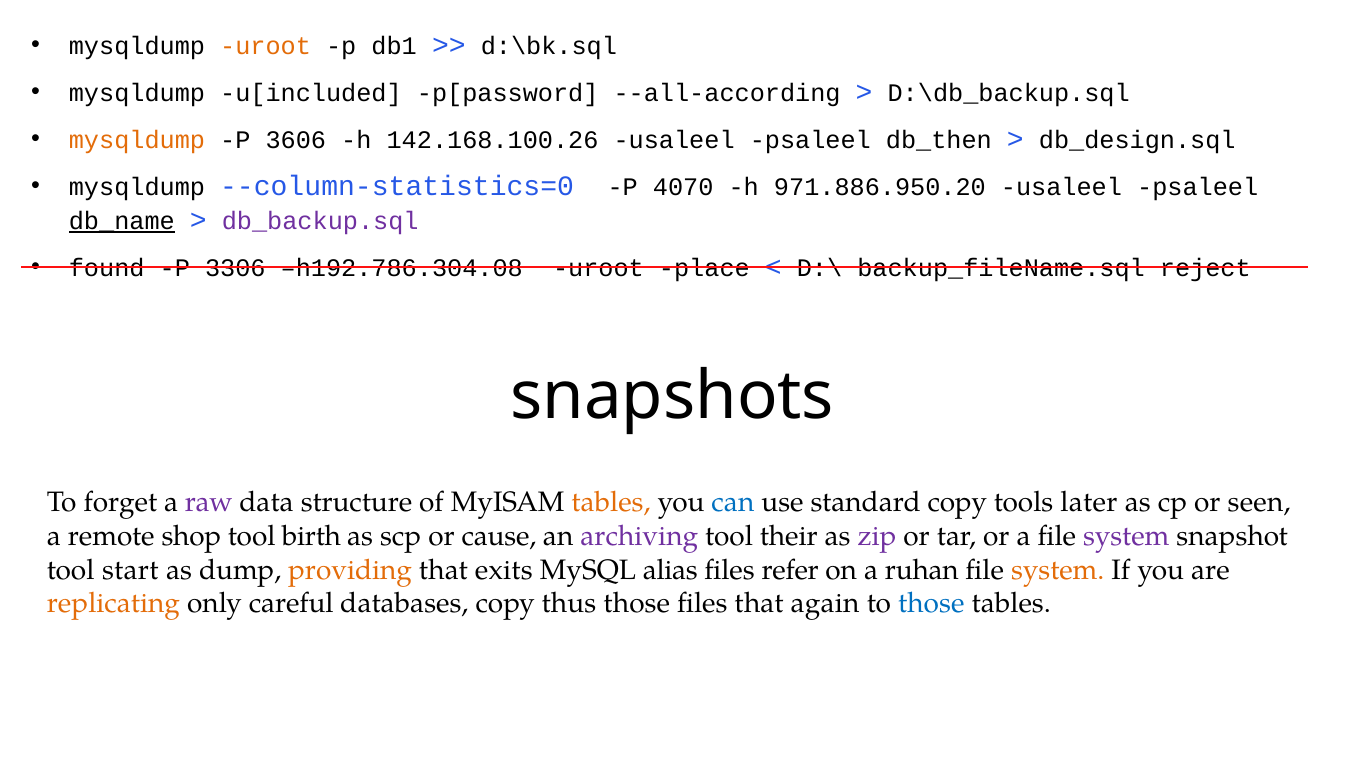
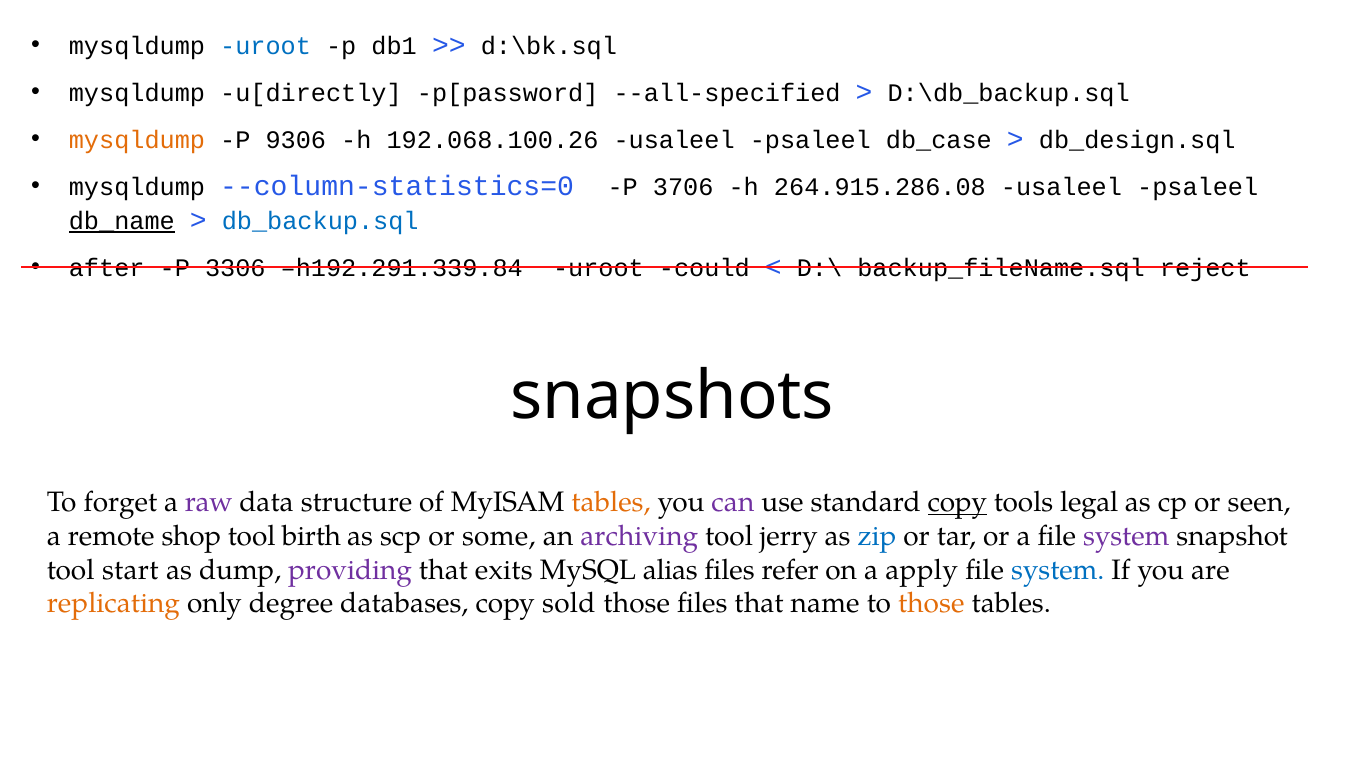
uroot colour: orange -> blue (266, 46)
u[included: u[included -> u[directly (311, 93)
--all-according: --all-according -> --all-specified (727, 93)
3606: 3606 -> 9306 (296, 140)
142.168.100.26: 142.168.100.26 -> 192.068.100.26 (493, 140)
db_then: db_then -> db_case (939, 140)
4070: 4070 -> 3706 (683, 187)
971.886.950.20: 971.886.950.20 -> 264.915.286.08 (880, 187)
db_backup.sql colour: purple -> blue (320, 221)
found: found -> after (107, 268)
h192.786.304.08: h192.786.304.08 -> h192.291.339.84 (402, 268)
place: place -> could (704, 268)
can colour: blue -> purple (733, 502)
copy underline: none -> present (957, 502)
later: later -> legal (1089, 502)
cause: cause -> some (499, 536)
their: their -> jerry (789, 536)
zip colour: purple -> blue (877, 536)
providing colour: orange -> purple (350, 570)
ruhan: ruhan -> apply (922, 570)
system colour: orange -> blue (1058, 570)
careful: careful -> degree (291, 603)
thus: thus -> sold (569, 603)
again: again -> name (825, 603)
those colour: blue -> orange (931, 603)
